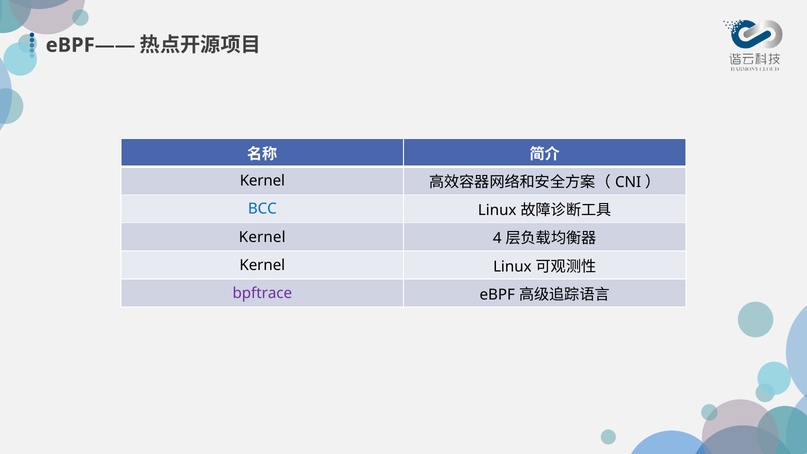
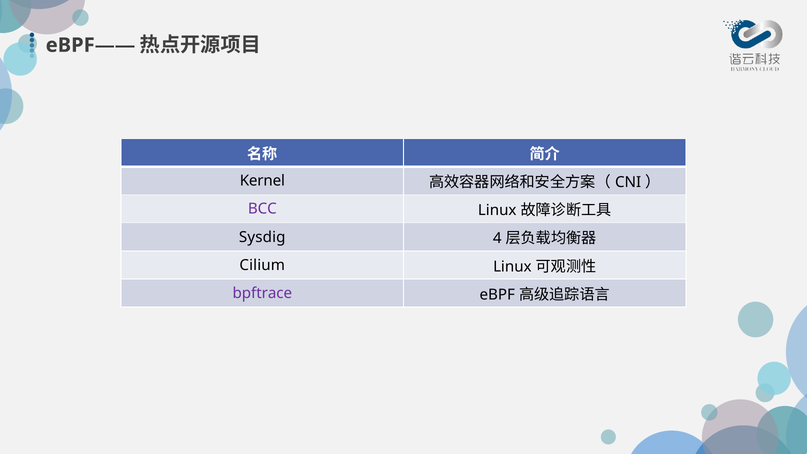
BCC colour: blue -> purple (262, 209)
Kernel: Kernel -> Sysdig (262, 237)
Kernel: Kernel -> Cilium (262, 265)
